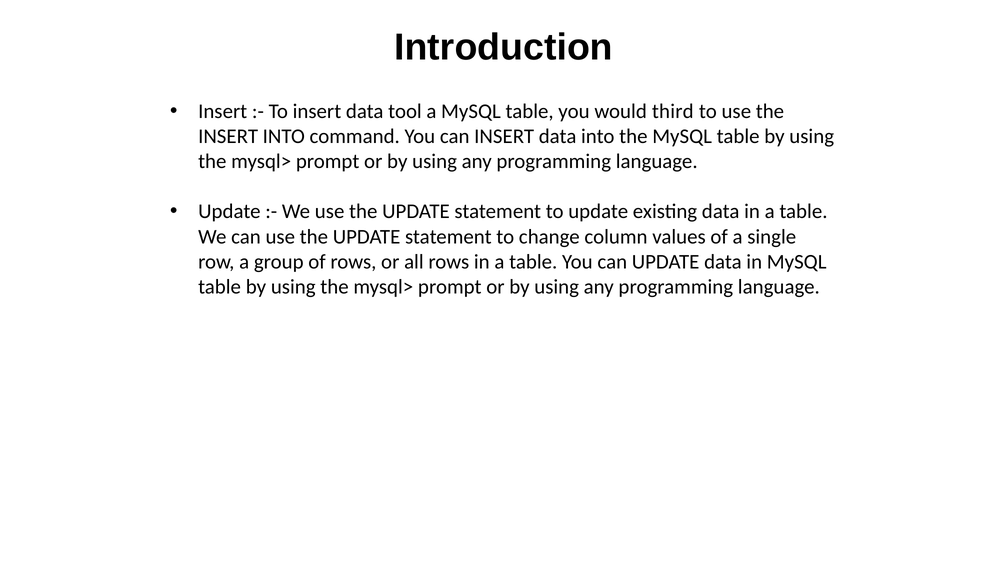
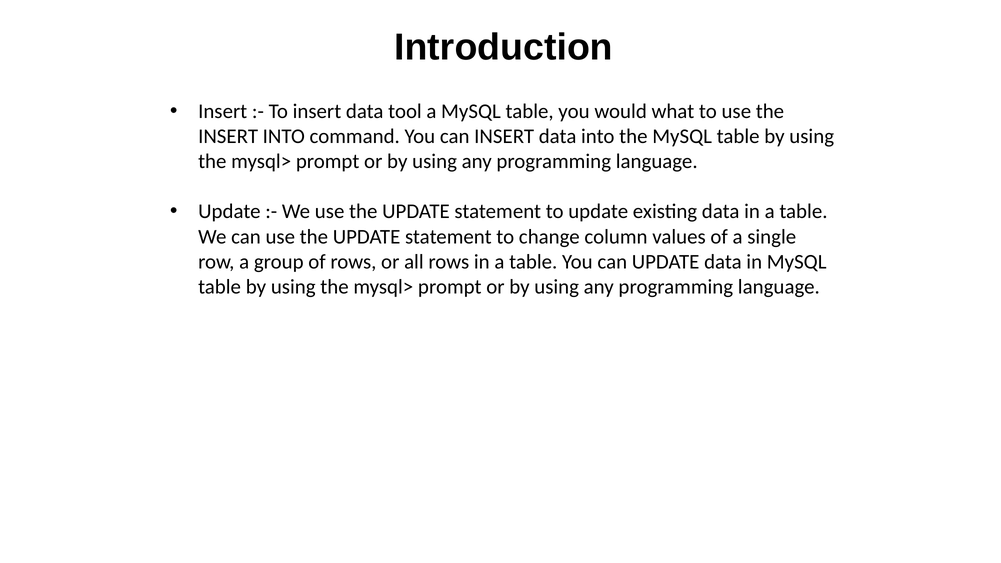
third: third -> what (673, 112)
